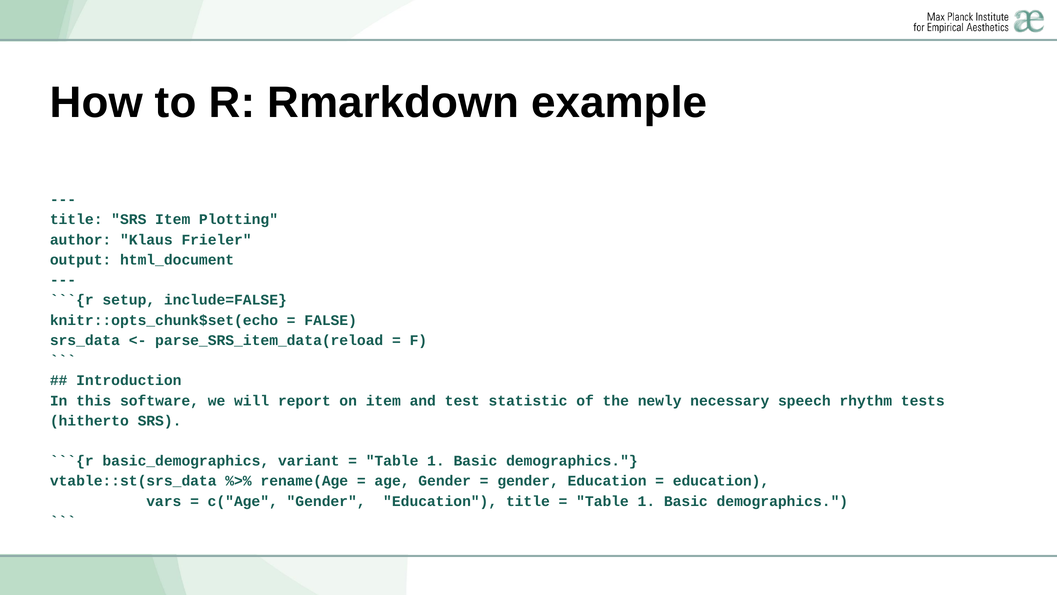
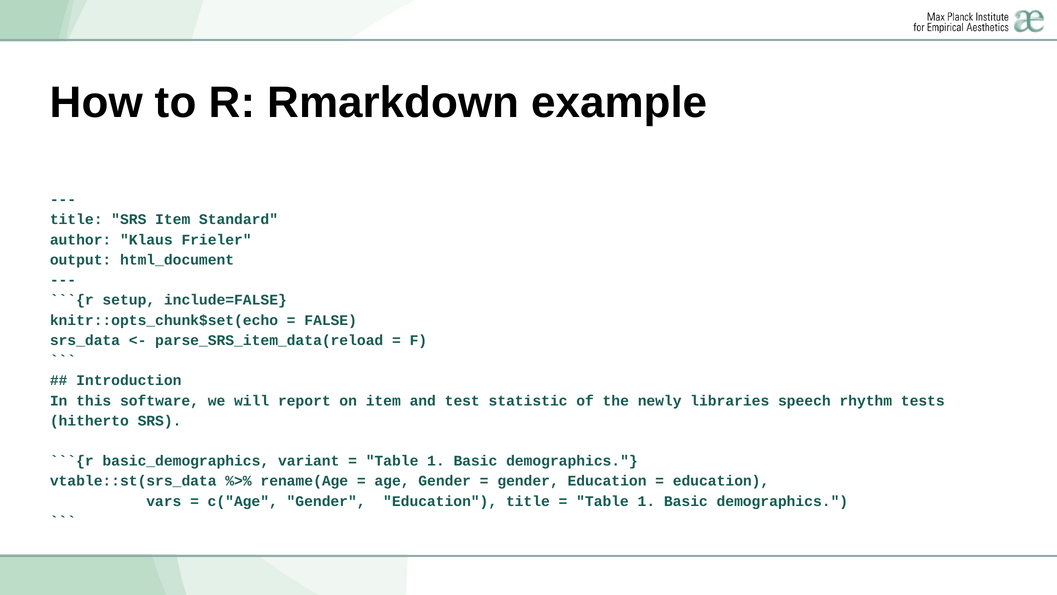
Plotting: Plotting -> Standard (239, 219)
necessary: necessary -> libraries (730, 400)
